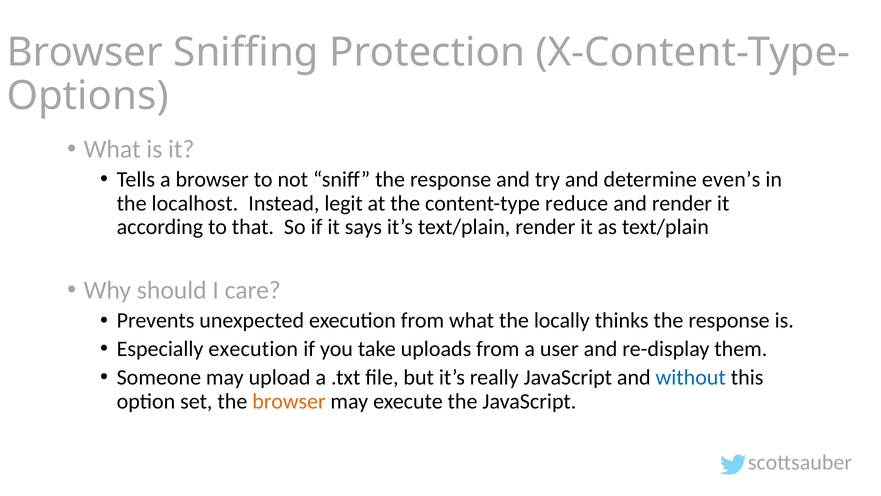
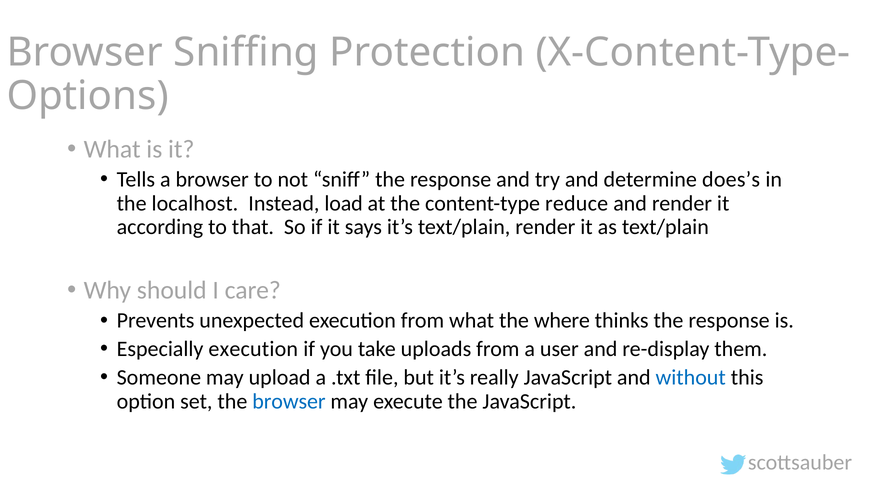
even’s: even’s -> does’s (731, 179)
legit: legit -> load (344, 203)
locally: locally -> where (562, 320)
browser colour: orange -> blue (289, 401)
